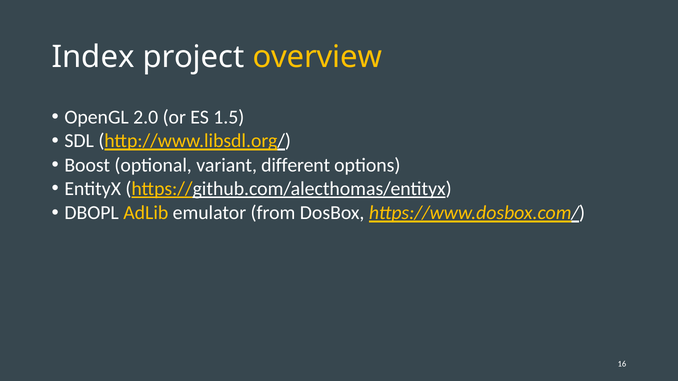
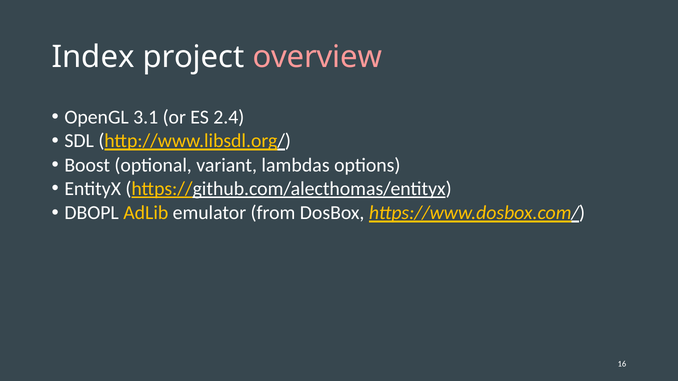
overview colour: yellow -> pink (317, 57)
2.0: 2.0 -> 3.1 (146, 117)
1.5: 1.5 -> 2.4 (229, 117)
different: different -> lambdas (296, 165)
